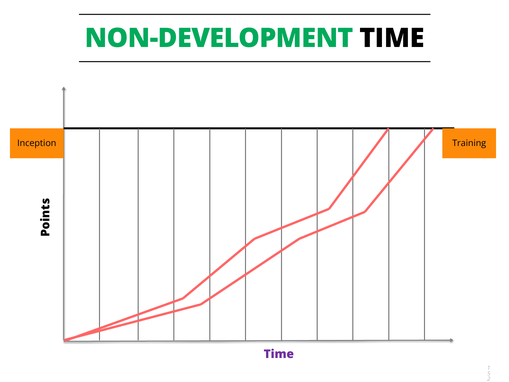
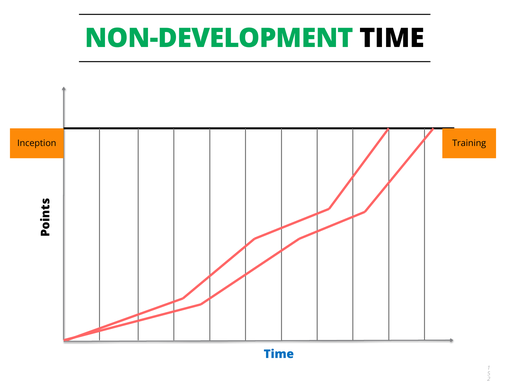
Time colour: purple -> blue (279, 354)
